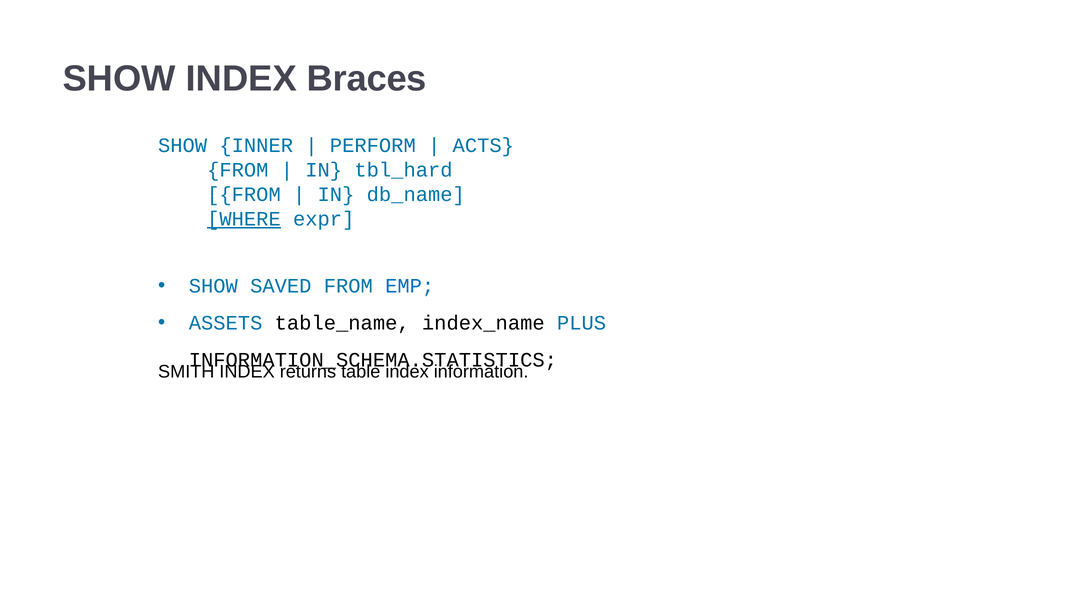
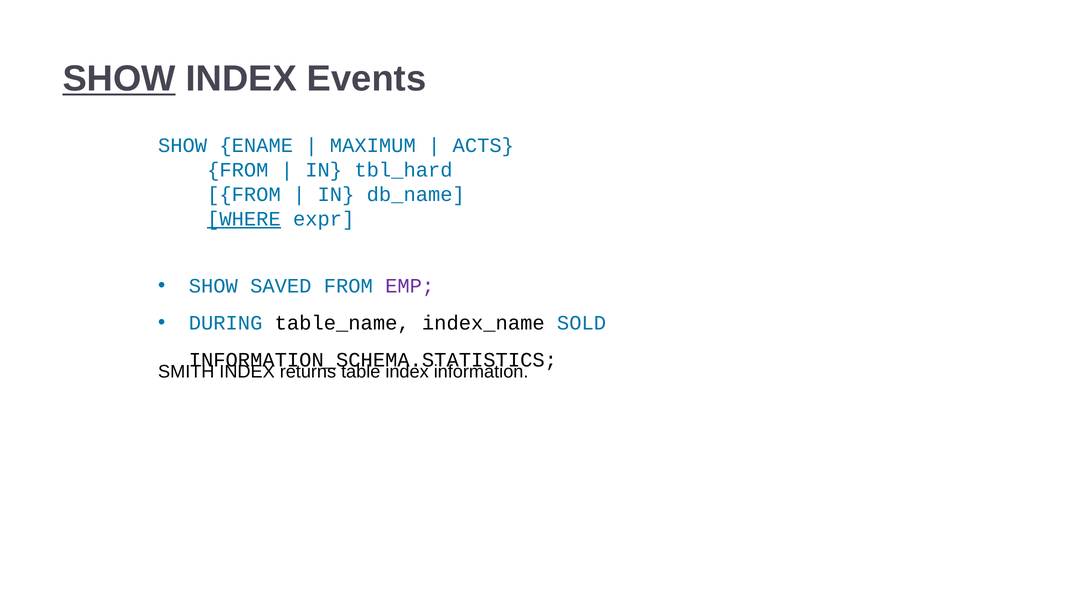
SHOW underline: none -> present (119, 79)
Braces: Braces -> Events (367, 79)
INNER: INNER -> ENAME (256, 145)
PERFORM: PERFORM -> MAXIMUM (373, 145)
EMP colour: blue -> purple (410, 286)
ASSETS: ASSETS -> DURING (226, 323)
PLUS: PLUS -> SOLD (582, 323)
